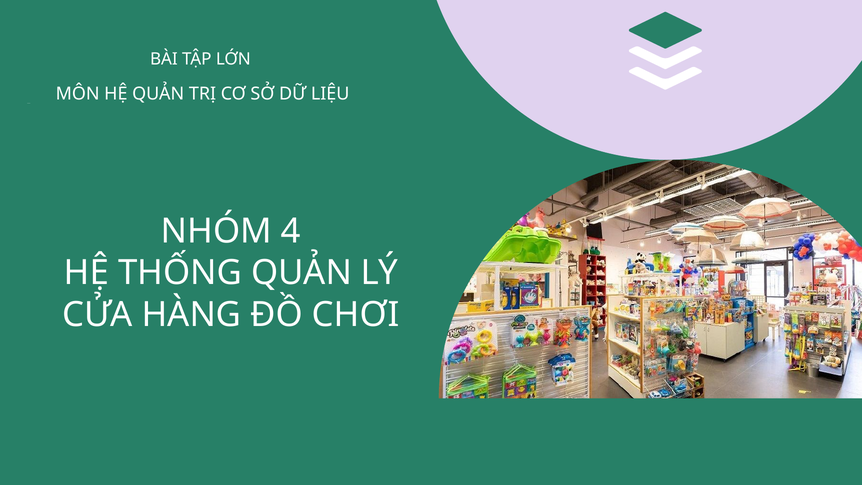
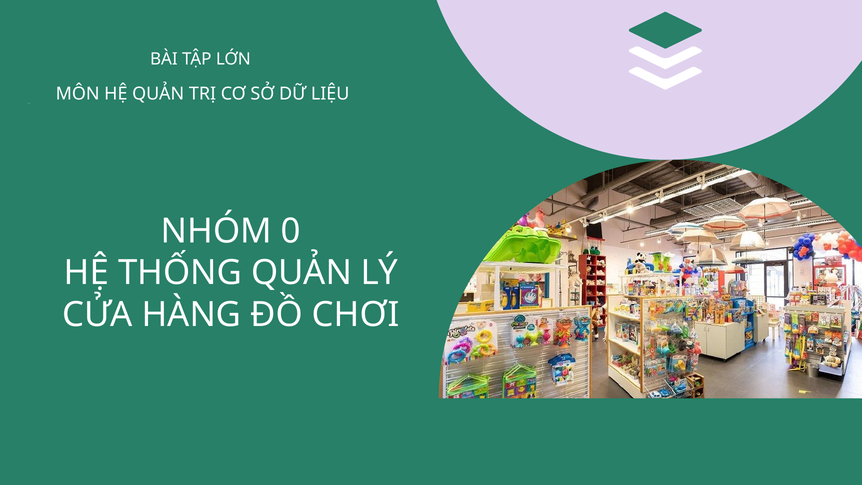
4: 4 -> 0 (291, 231)
